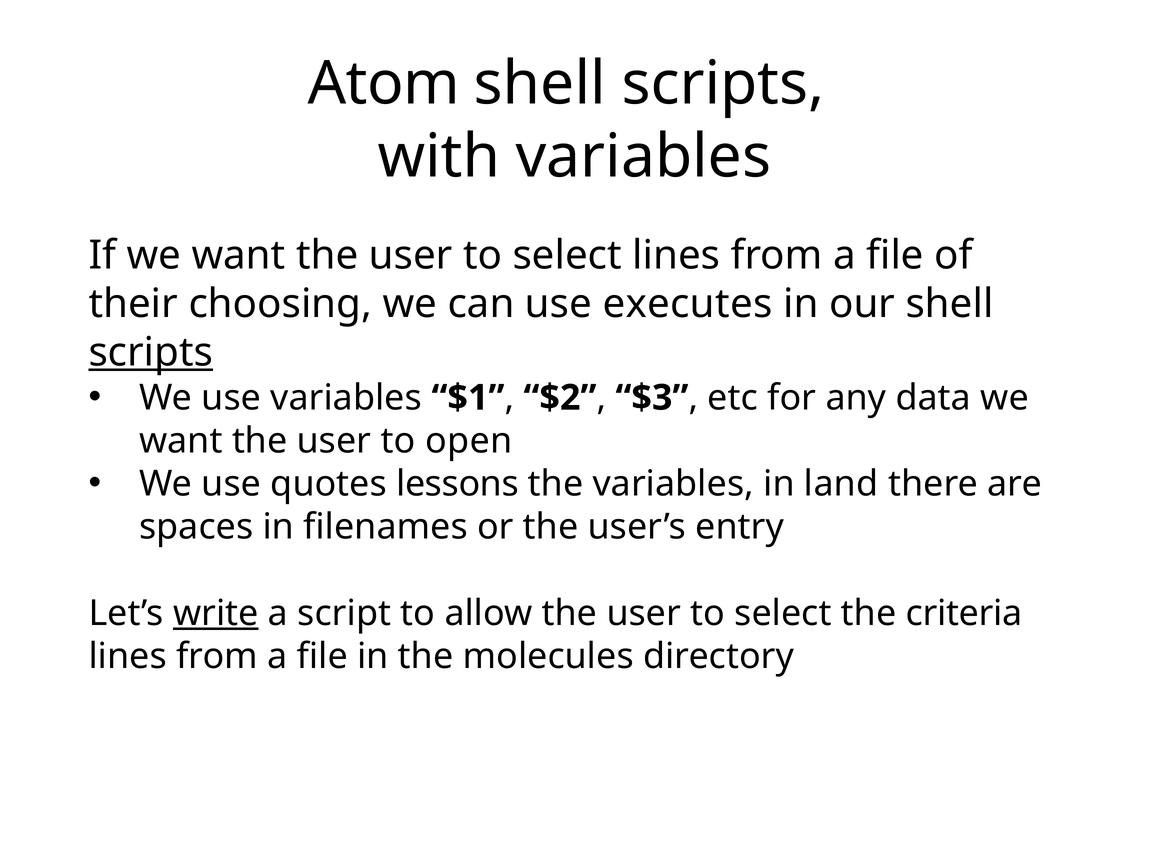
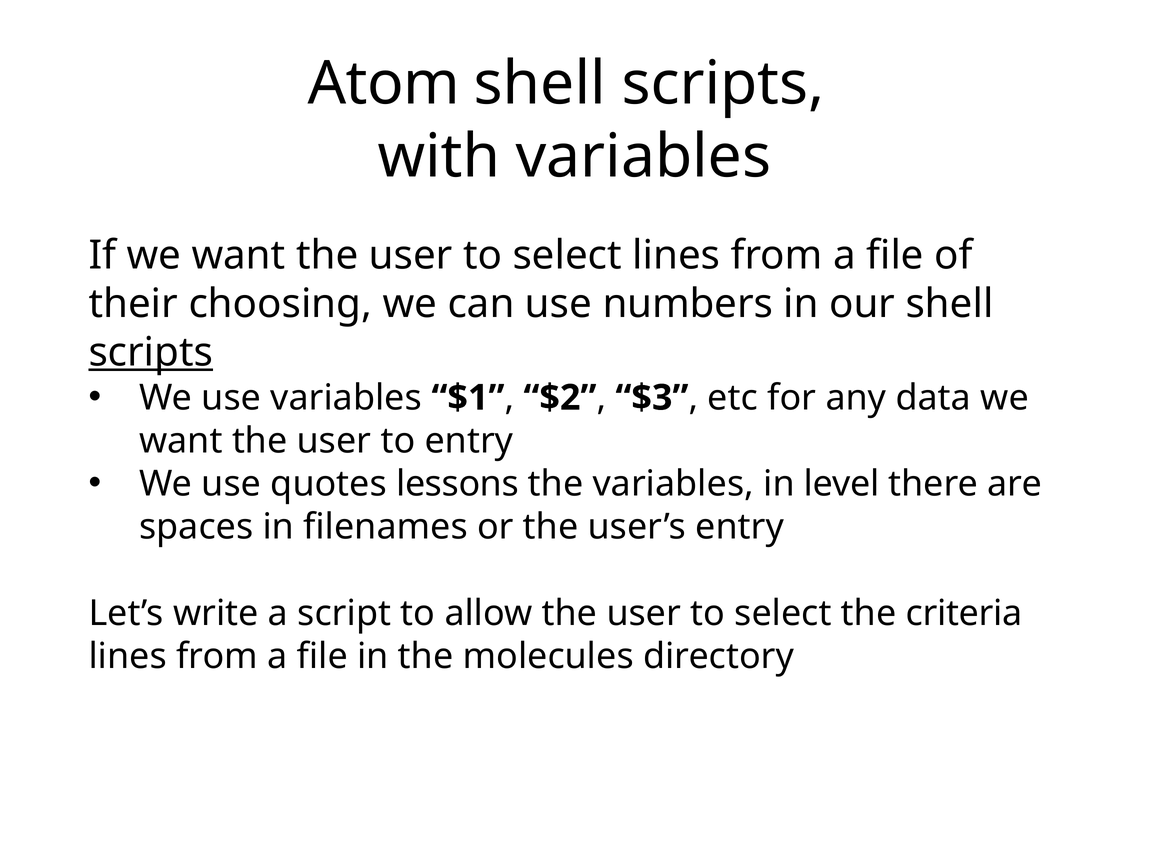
executes: executes -> numbers (688, 304)
to open: open -> entry (469, 441)
land: land -> level (842, 484)
write underline: present -> none (216, 613)
